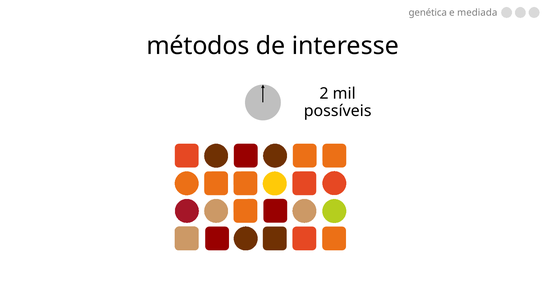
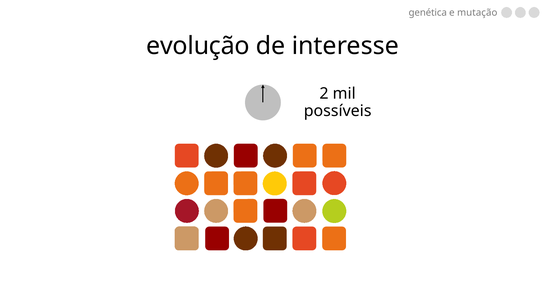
mediada: mediada -> mutação (477, 13)
métodos: métodos -> evolução (198, 46)
